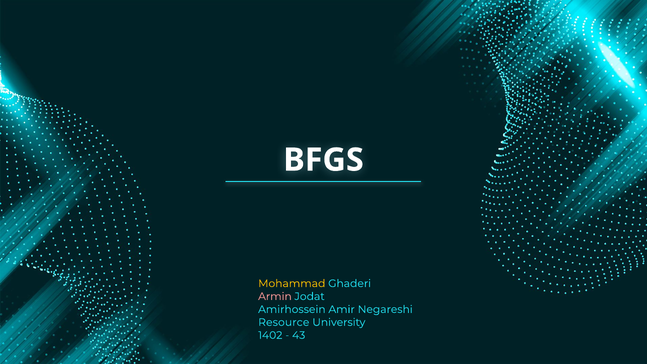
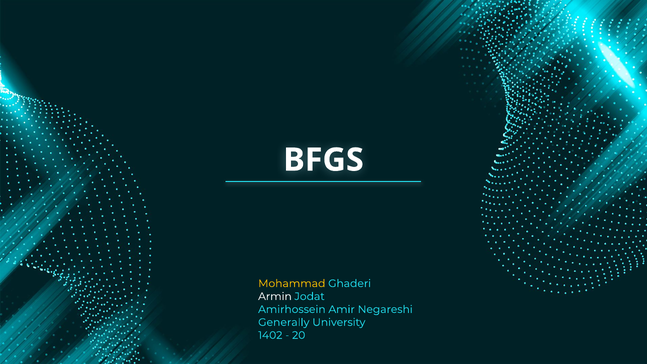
Armin colour: pink -> white (275, 296)
Resource: Resource -> Generally (284, 322)
43: 43 -> 20 (299, 335)
